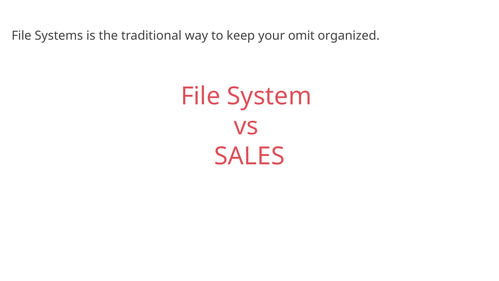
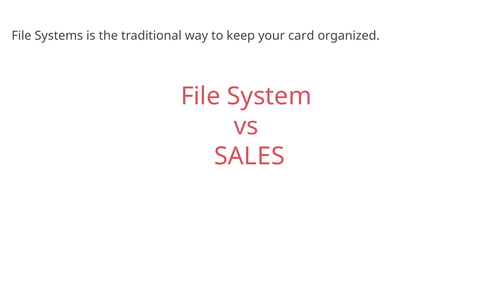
omit: omit -> card (301, 36)
